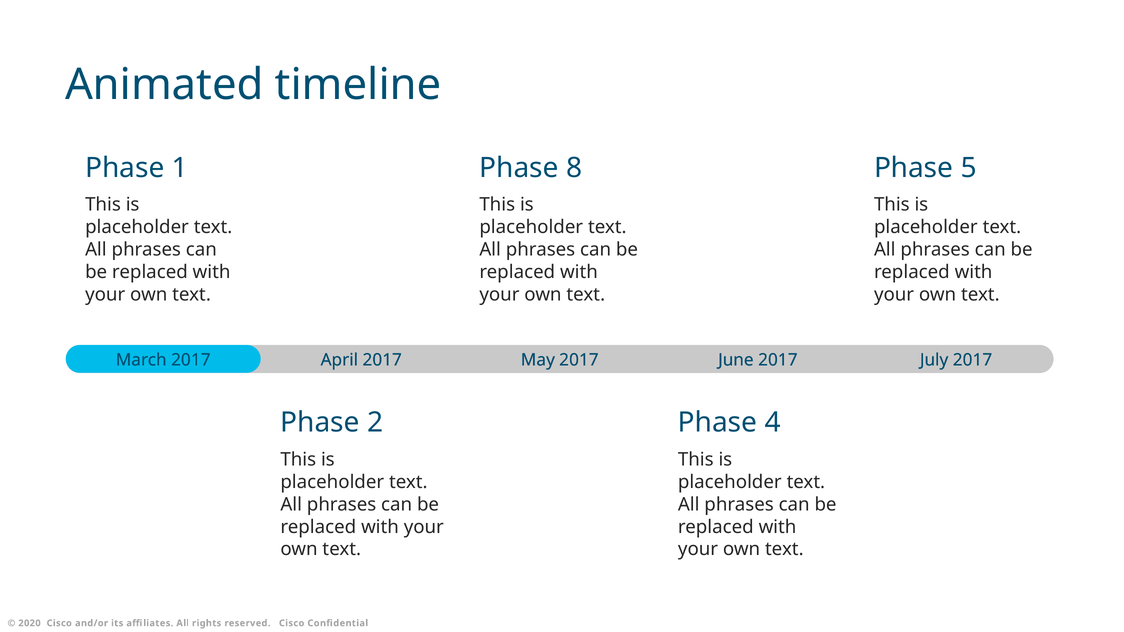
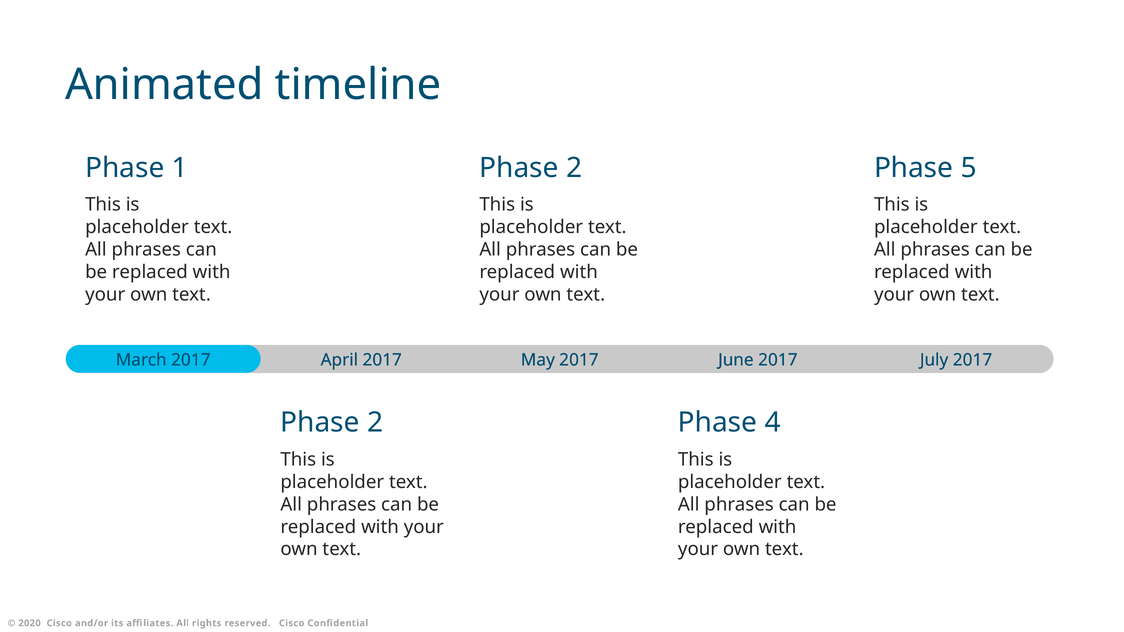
8: 8 -> 2 (574, 168)
